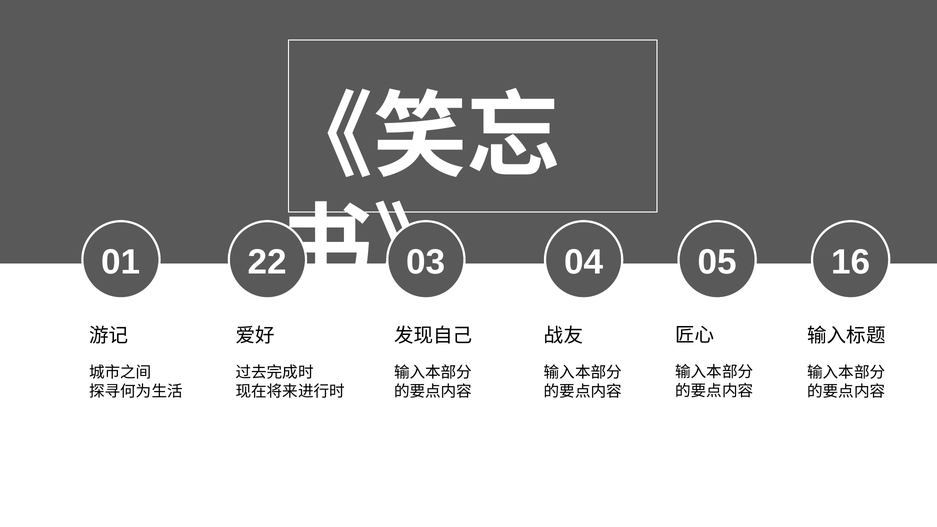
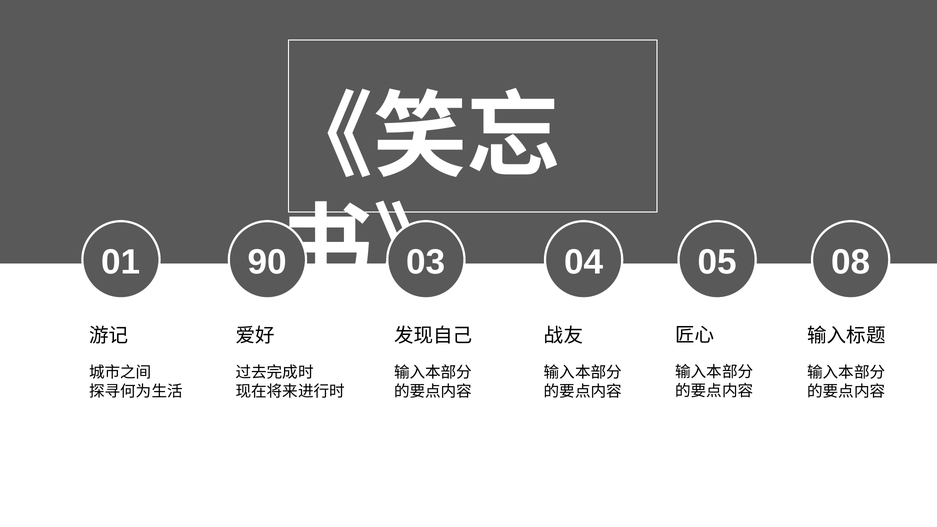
22: 22 -> 90 (267, 262)
16: 16 -> 08 (851, 262)
